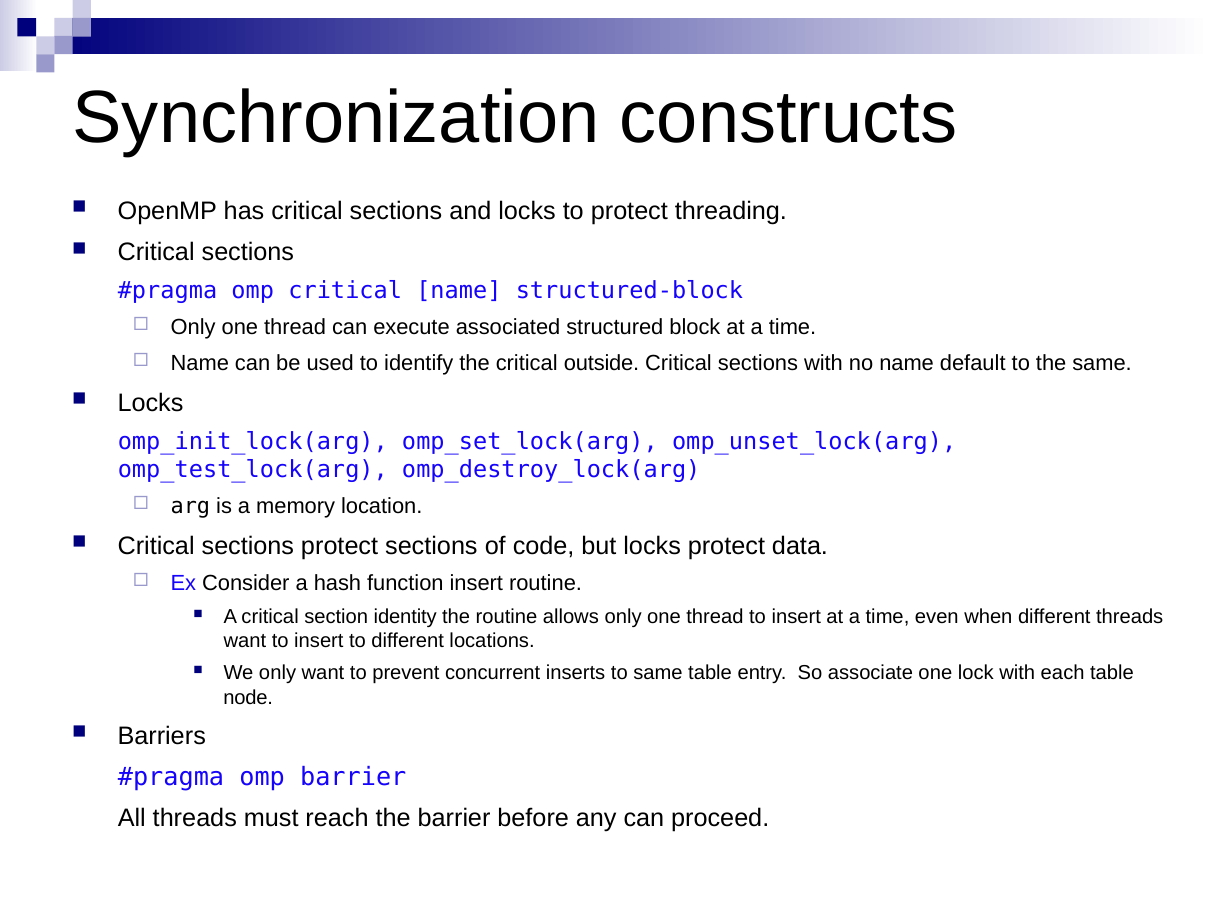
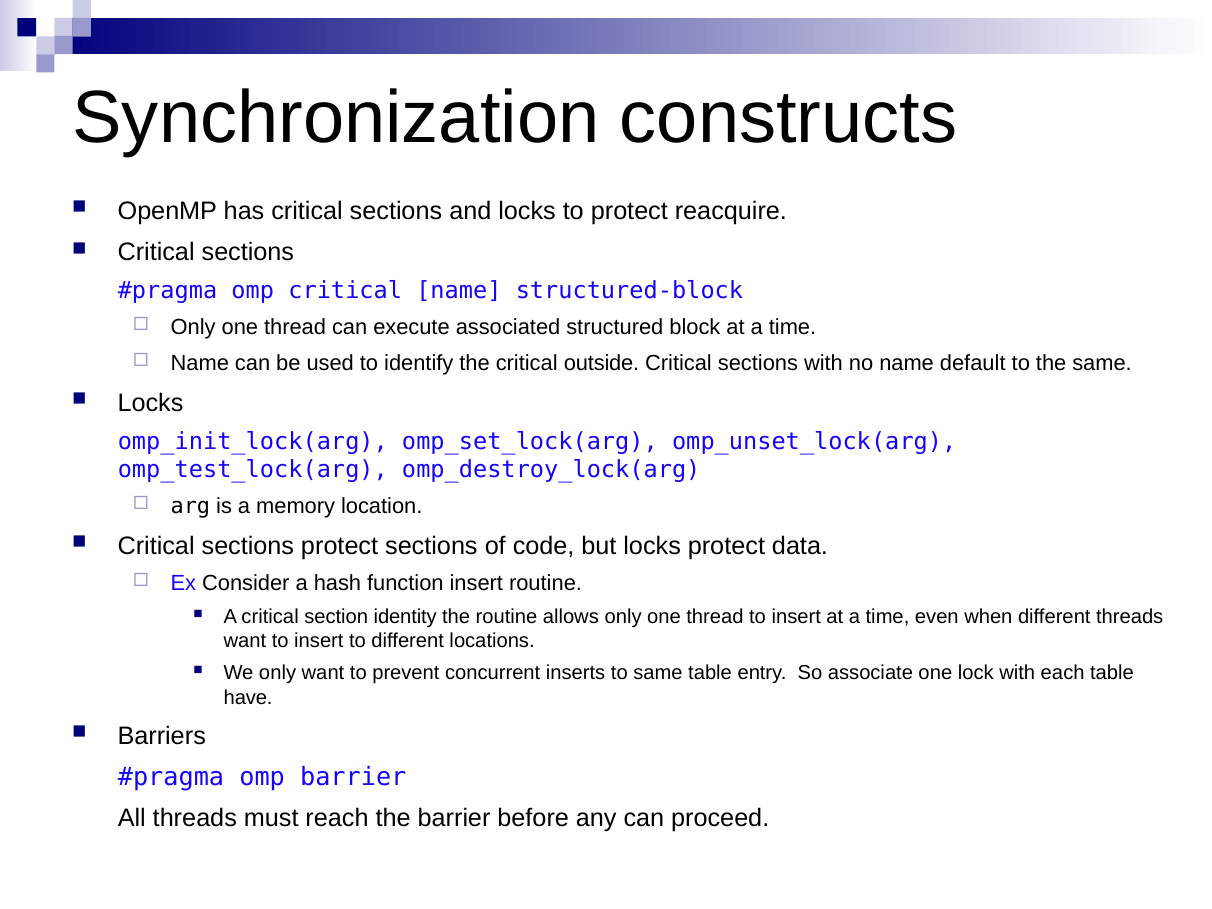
threading: threading -> reacquire (731, 211)
node: node -> have (248, 697)
